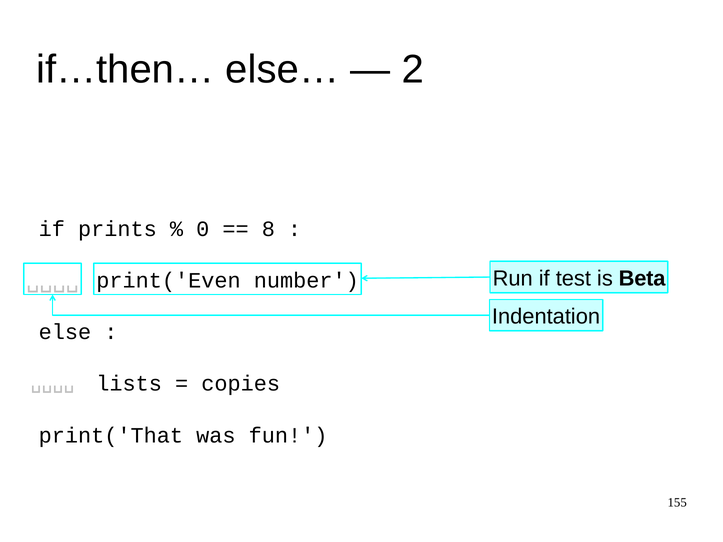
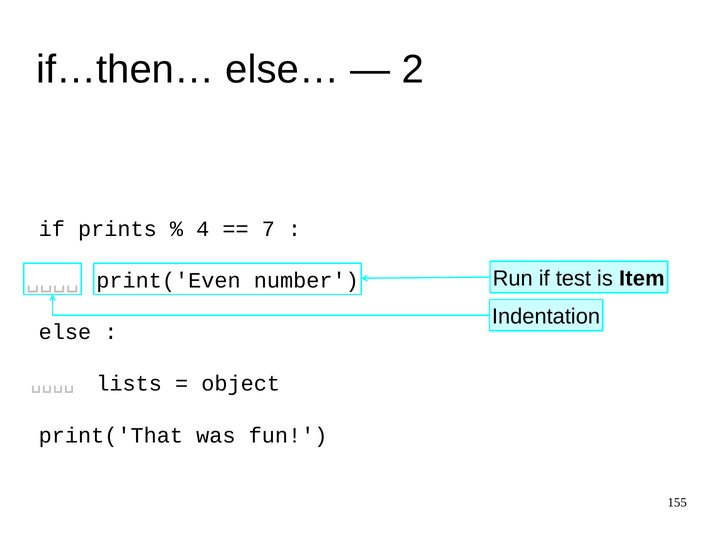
0: 0 -> 4 (203, 229)
8: 8 -> 7 (268, 229)
Beta: Beta -> Item (642, 279)
copies: copies -> object (241, 384)
